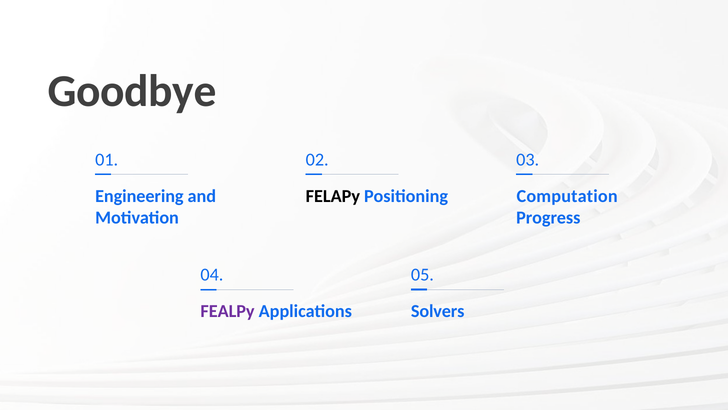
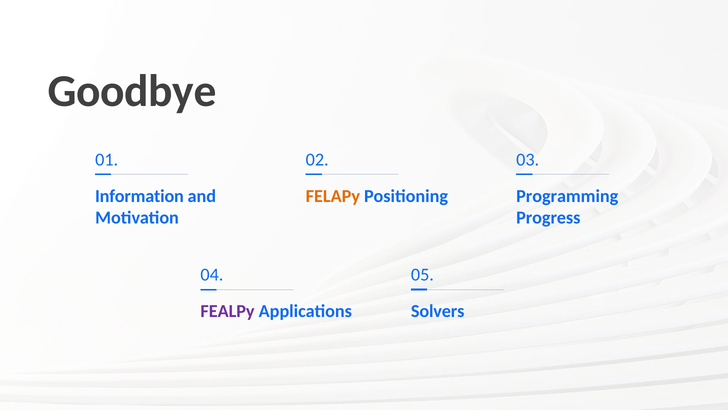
Engineering: Engineering -> Information (139, 196)
FELAPy colour: black -> orange (333, 196)
Computation: Computation -> Programming (567, 196)
